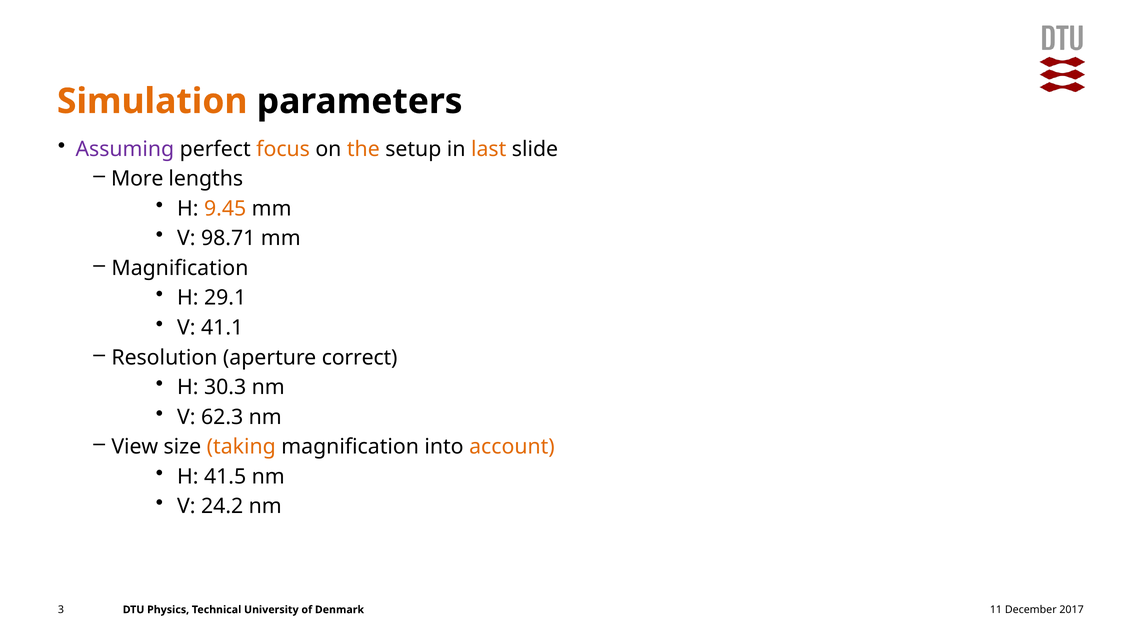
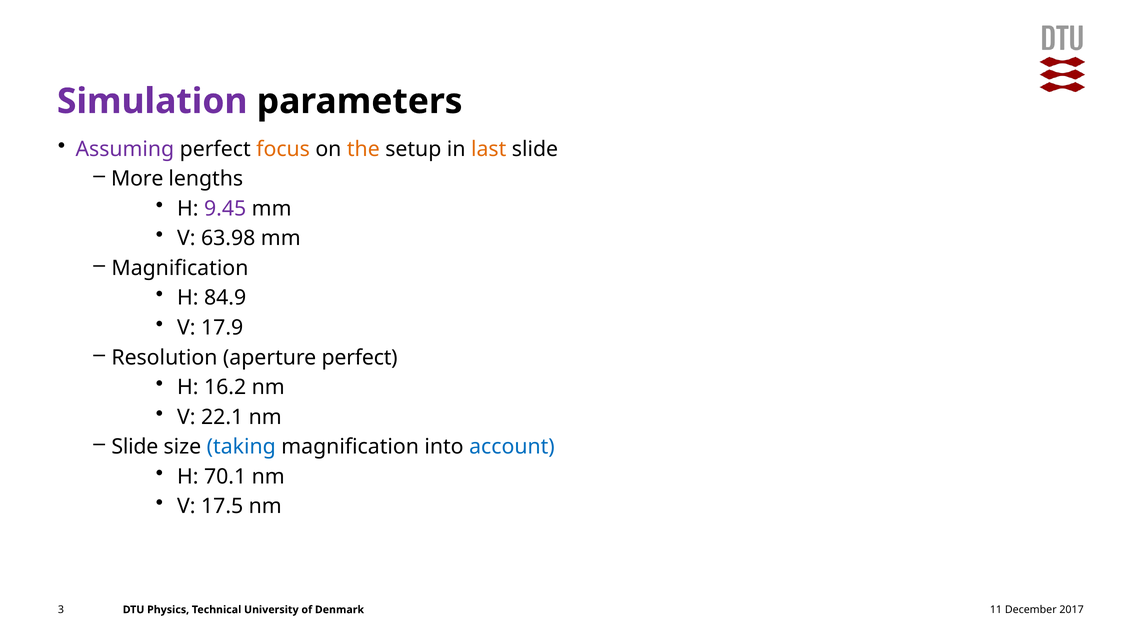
Simulation colour: orange -> purple (152, 101)
9.45 colour: orange -> purple (225, 209)
98.71: 98.71 -> 63.98 (228, 239)
29.1: 29.1 -> 84.9 (225, 298)
41.1: 41.1 -> 17.9 (222, 328)
aperture correct: correct -> perfect (360, 358)
30.3: 30.3 -> 16.2 (225, 388)
62.3: 62.3 -> 22.1 (222, 417)
View: View -> Slide (135, 447)
taking colour: orange -> blue (241, 447)
account colour: orange -> blue (512, 447)
41.5: 41.5 -> 70.1 (225, 477)
24.2: 24.2 -> 17.5 (222, 507)
